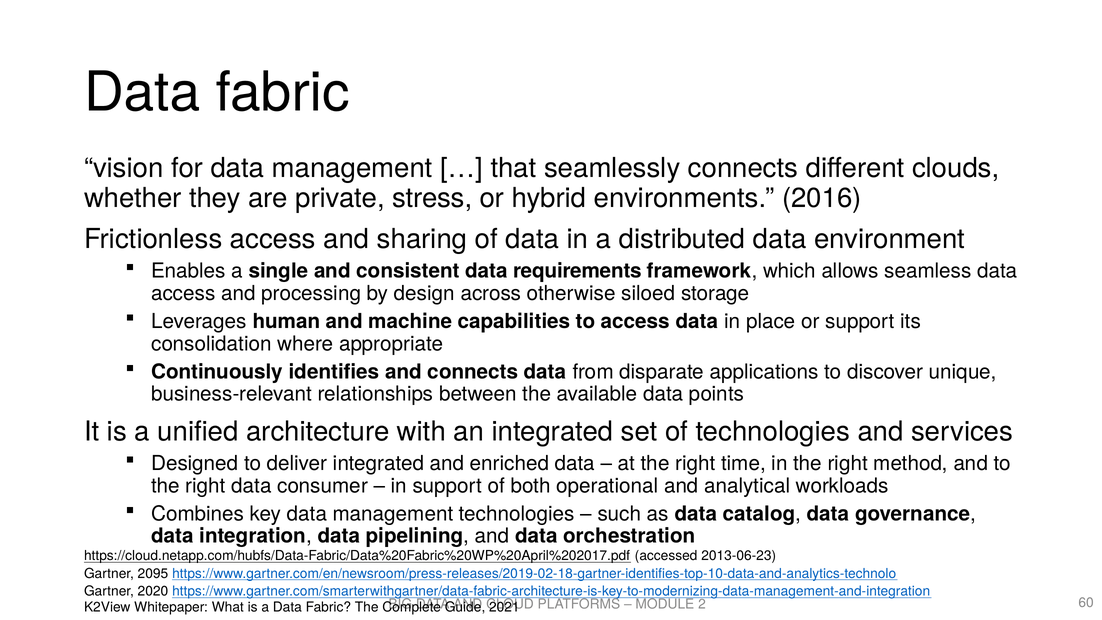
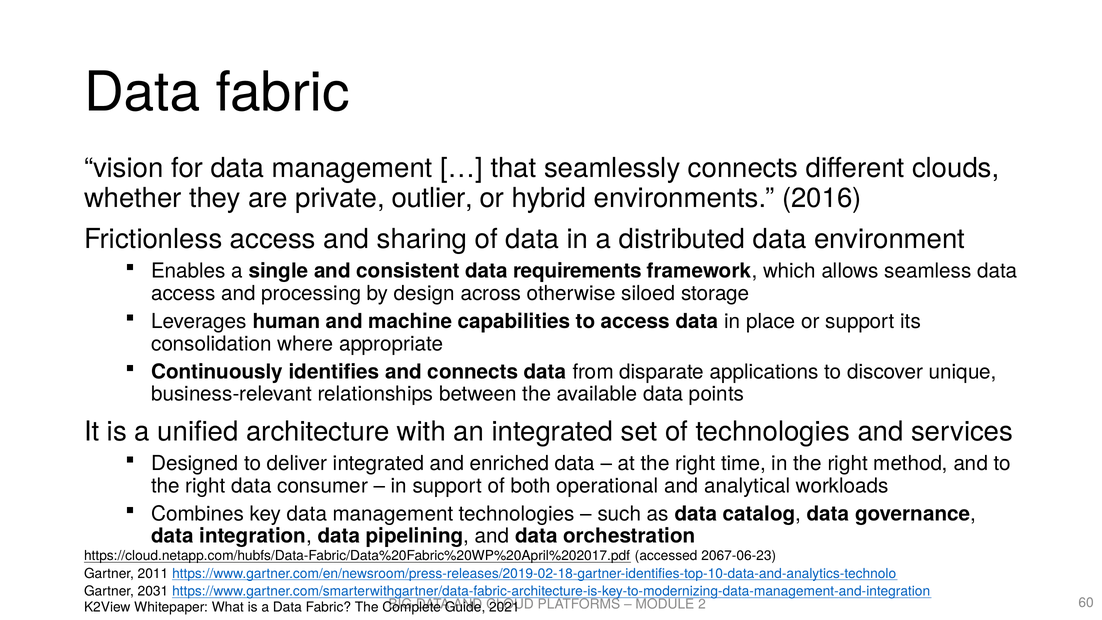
stress: stress -> outlier (432, 198)
2013-06-23: 2013-06-23 -> 2067-06-23 (739, 556)
2095: 2095 -> 2011 (153, 573)
2020: 2020 -> 2031 (153, 591)
